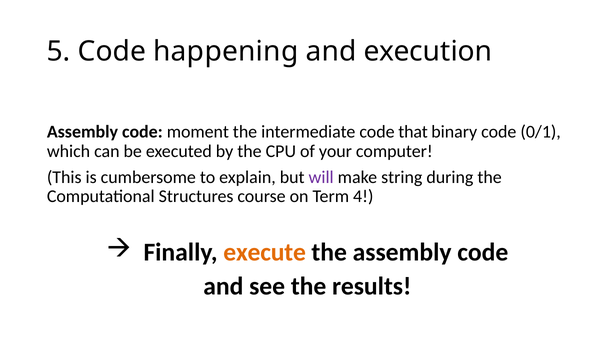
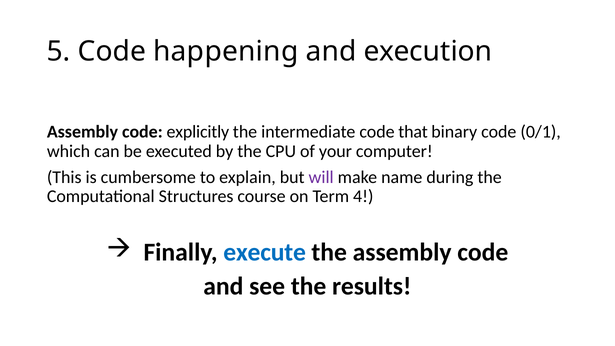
moment: moment -> explicitly (198, 132)
string: string -> name (402, 177)
execute colour: orange -> blue (265, 252)
